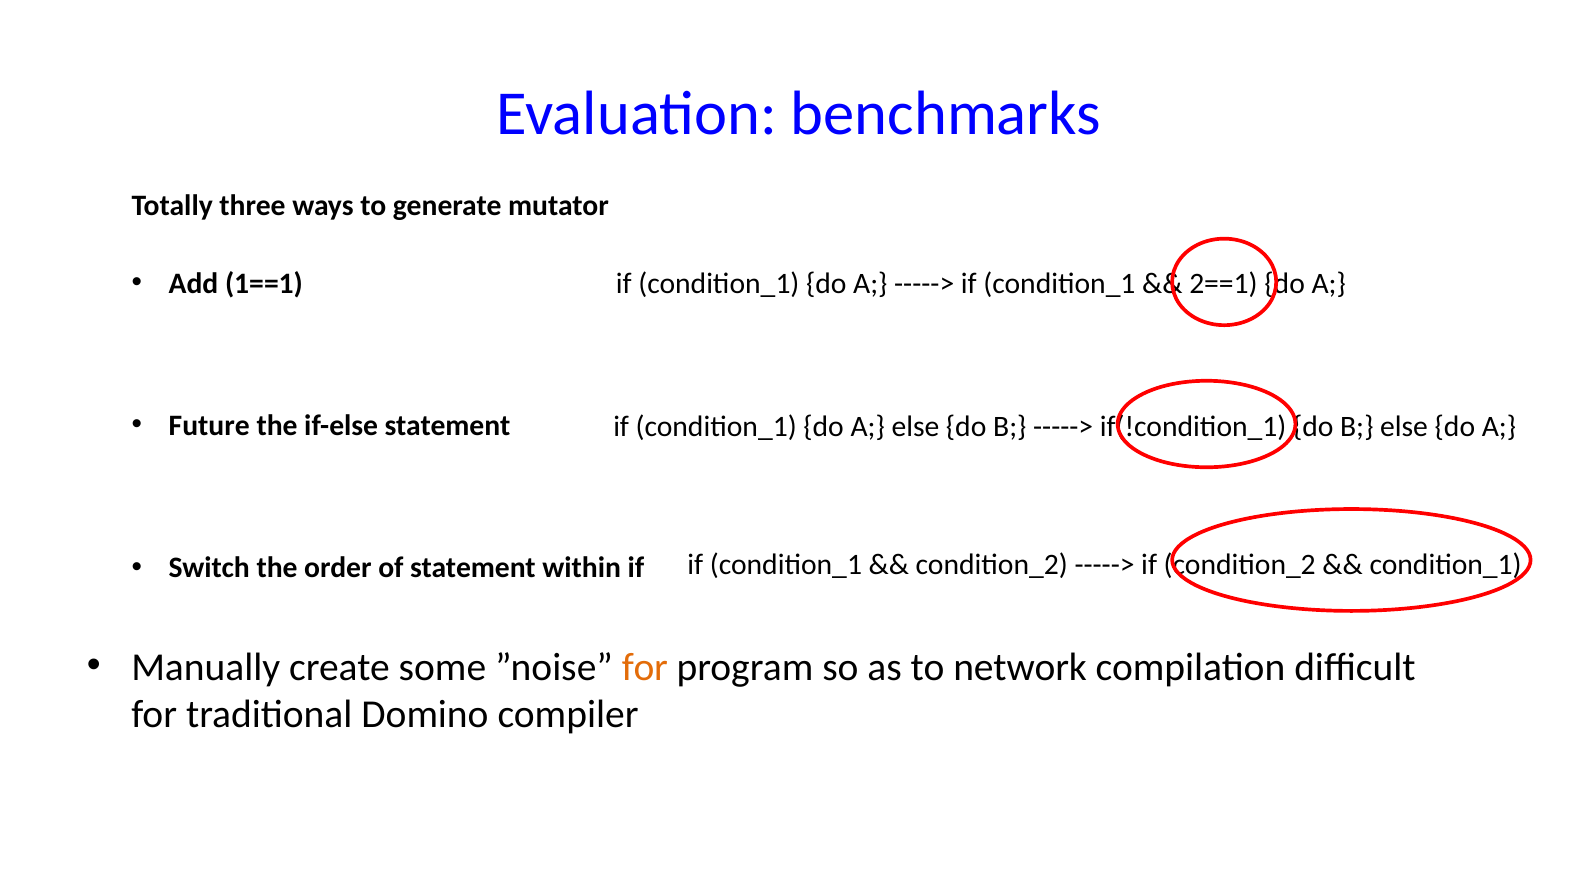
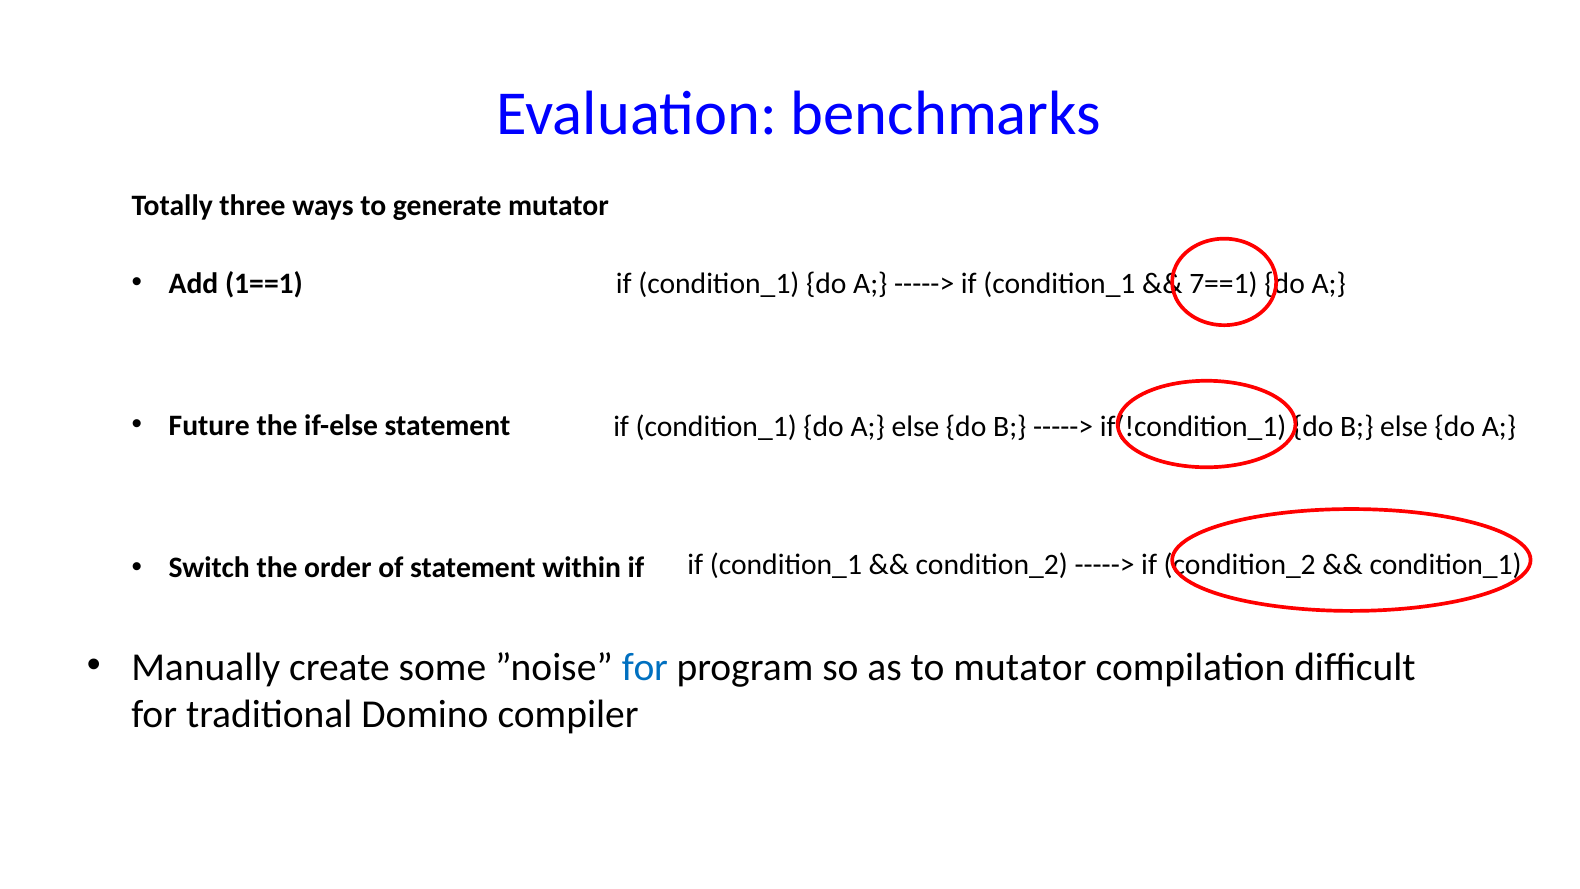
2==1: 2==1 -> 7==1 (1223, 284)
for colour: orange -> blue (645, 667)
to network: network -> mutator (1020, 667)
